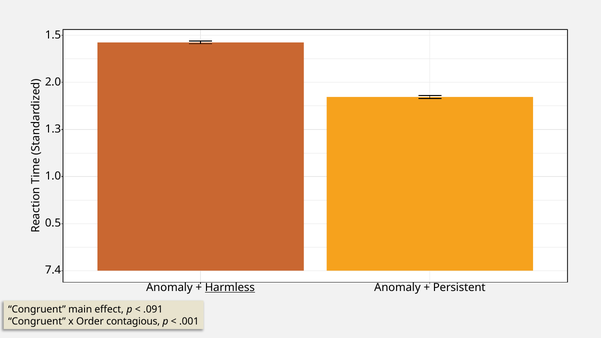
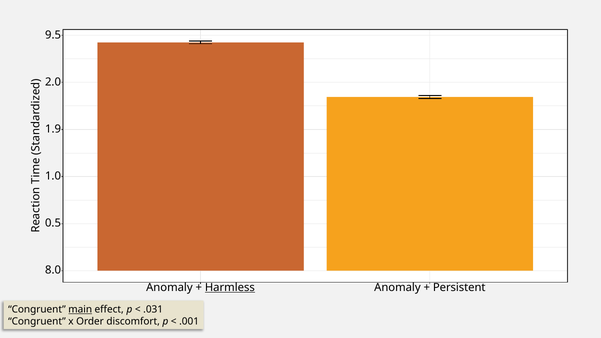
1.5: 1.5 -> 9.5 (53, 35)
1.3: 1.3 -> 1.9 (53, 129)
7.4: 7.4 -> 8.0 (53, 270)
main underline: none -> present (80, 310)
.091: .091 -> .031 (153, 310)
contagious: contagious -> discomfort (133, 322)
